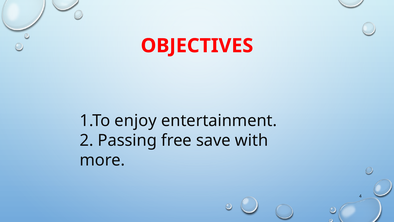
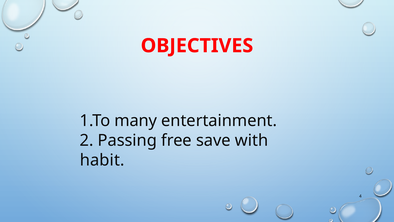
enjoy: enjoy -> many (136, 121)
more: more -> habit (102, 160)
